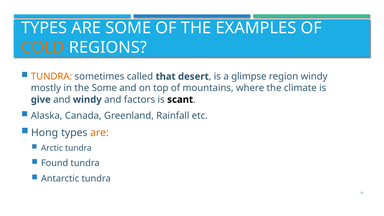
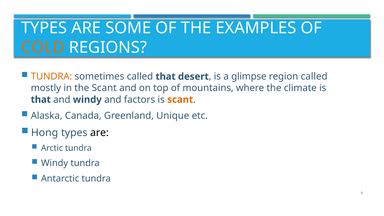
region windy: windy -> called (314, 77)
the Some: Some -> Scant (104, 88)
give: give -> that (41, 100)
scant colour: black -> orange (180, 100)
Rainfall: Rainfall -> Unique (173, 116)
are colour: orange -> black (99, 133)
Found: Found -> Windy (55, 163)
